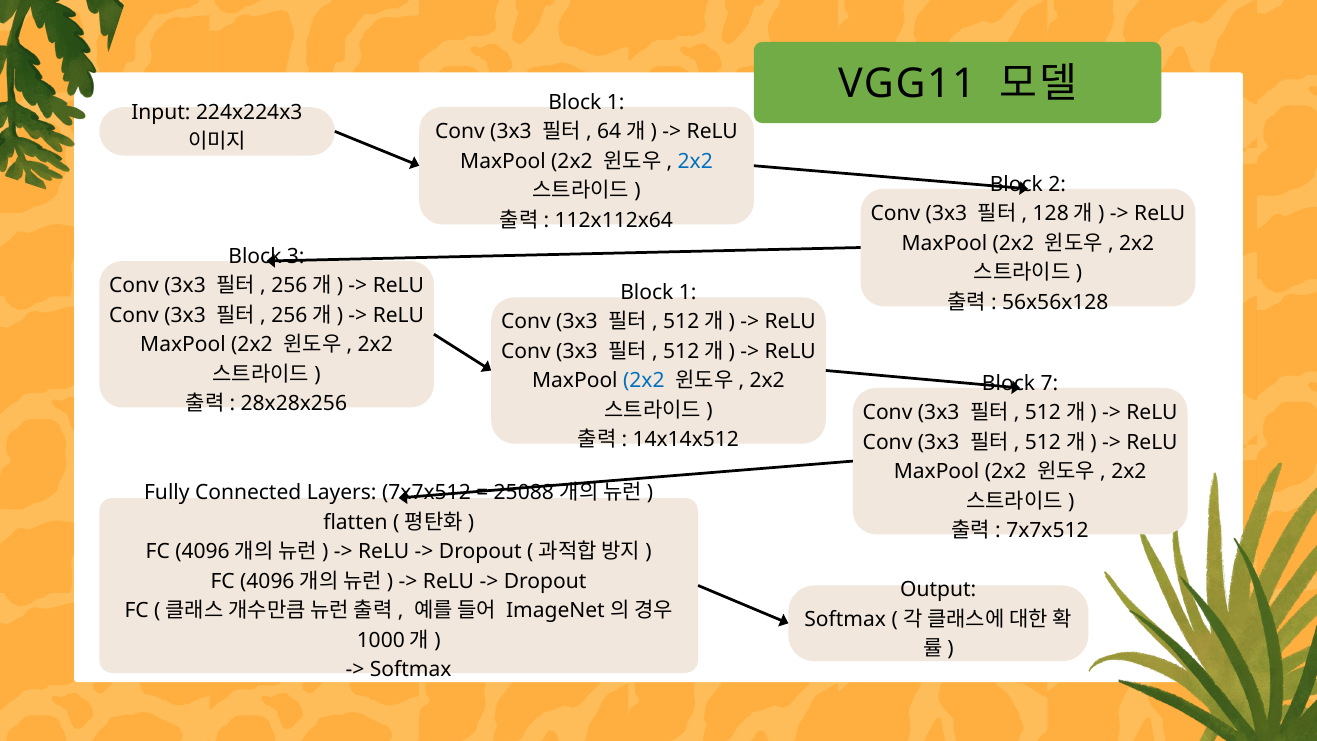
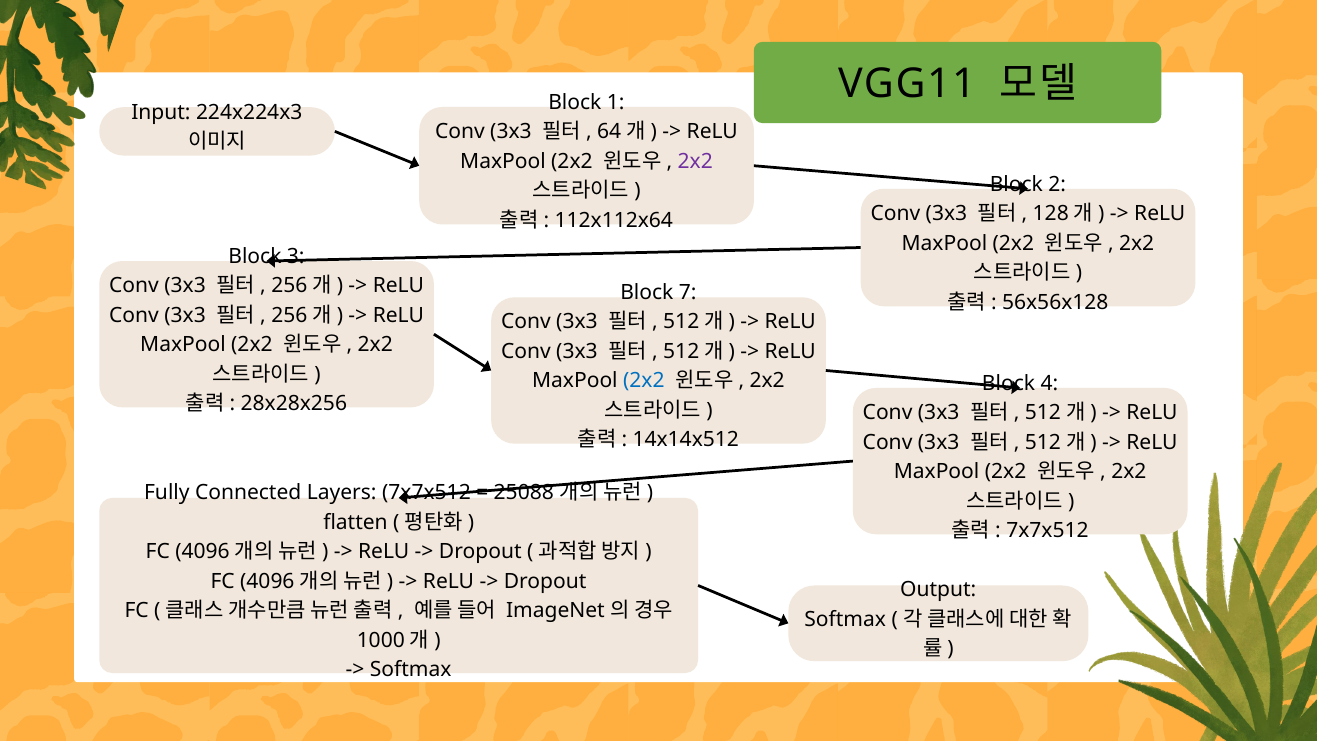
2x2 colour: blue -> purple (695, 161)
1: 1 -> 7 (688, 293)
7: 7 -> 4 (1049, 383)
